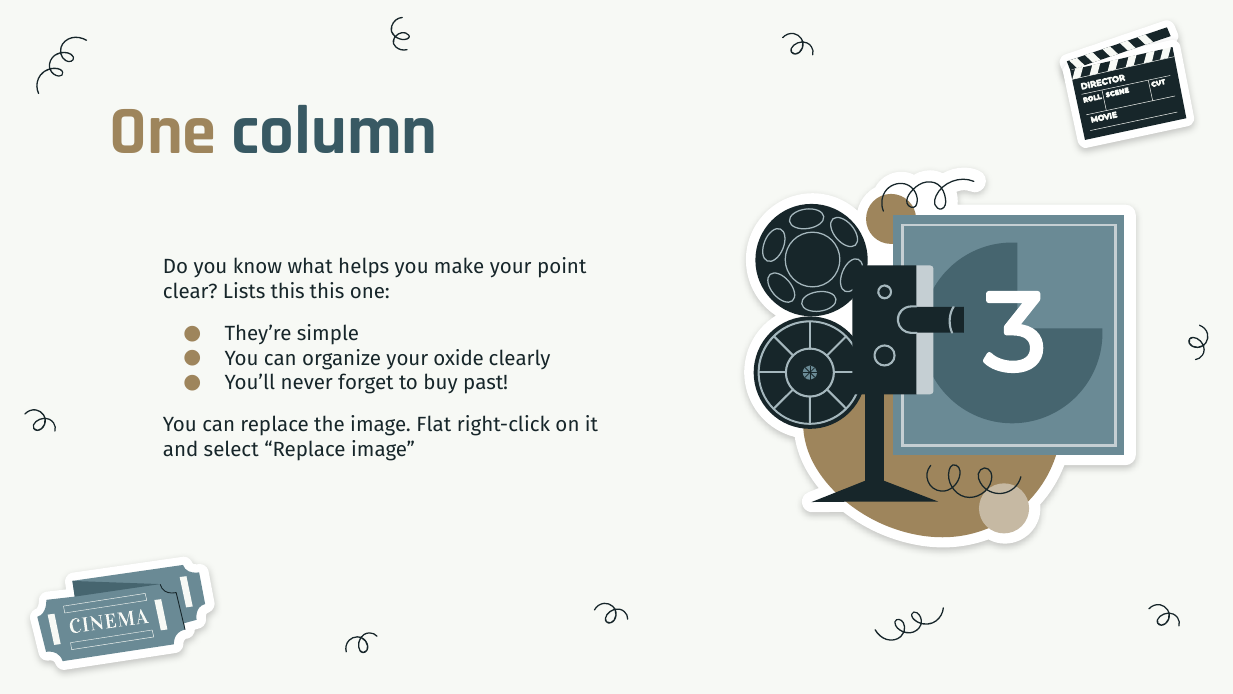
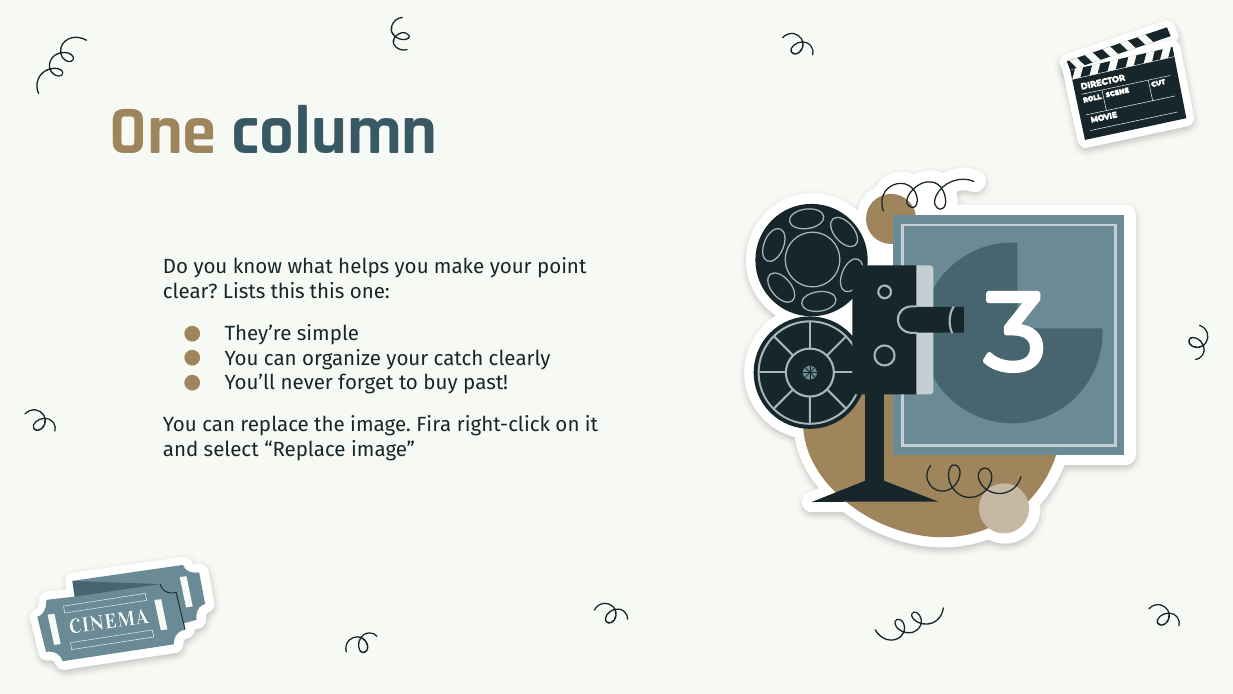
oxide: oxide -> catch (459, 358)
Flat: Flat -> Fira (434, 424)
